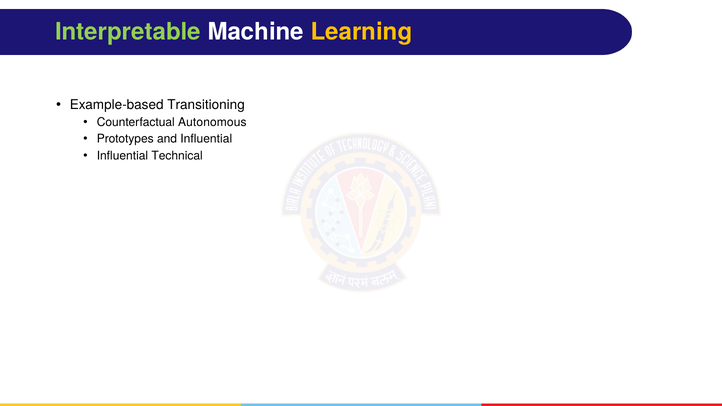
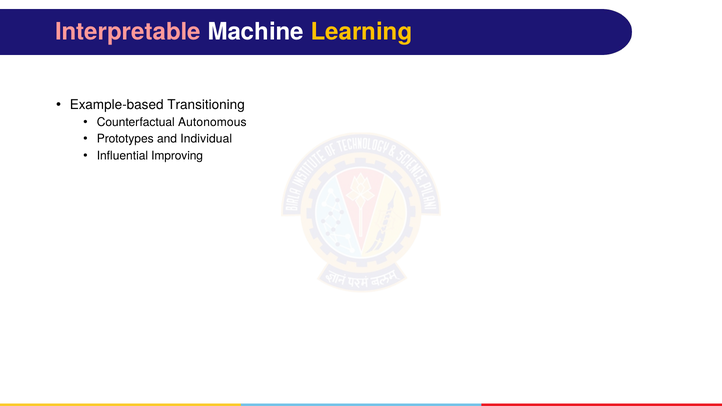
Interpretable colour: light green -> pink (128, 32)
and Influential: Influential -> Individual (206, 139)
Technical: Technical -> Improving (177, 156)
